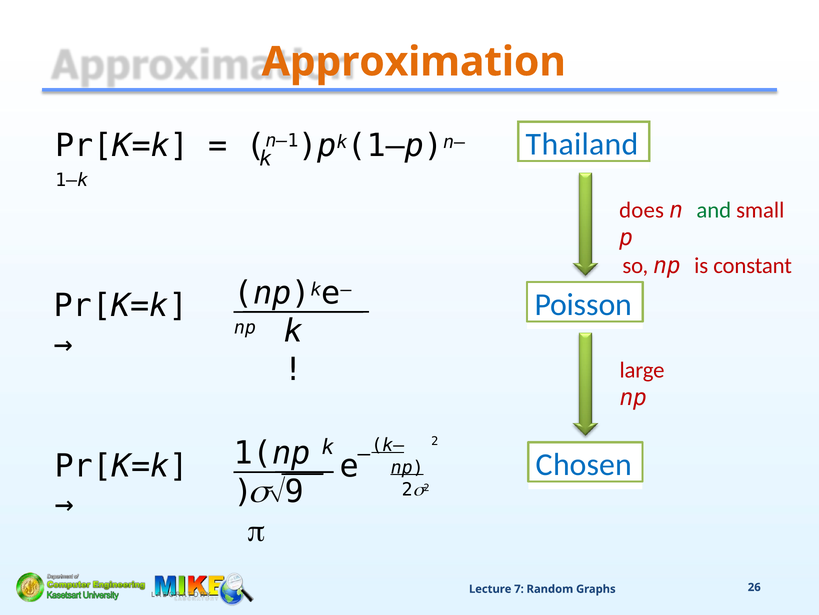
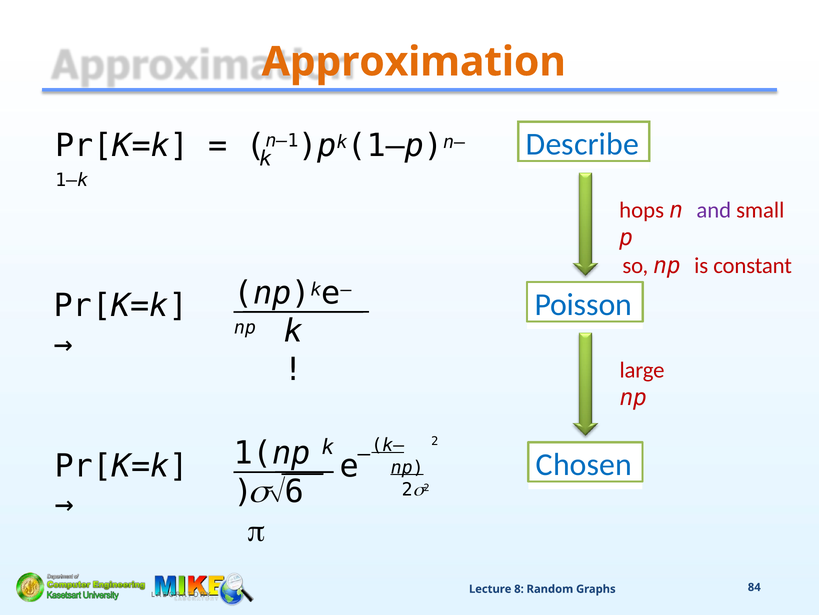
Thailand: Thailand -> Describe (582, 144)
does: does -> hops (642, 210)
and colour: green -> purple (714, 210)
9: 9 -> 6 (294, 491)
7: 7 -> 8 (519, 588)
26: 26 -> 84 (754, 587)
